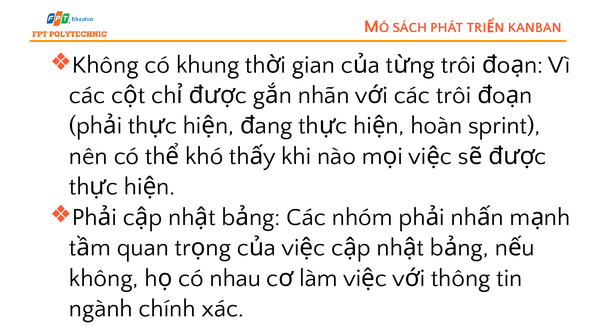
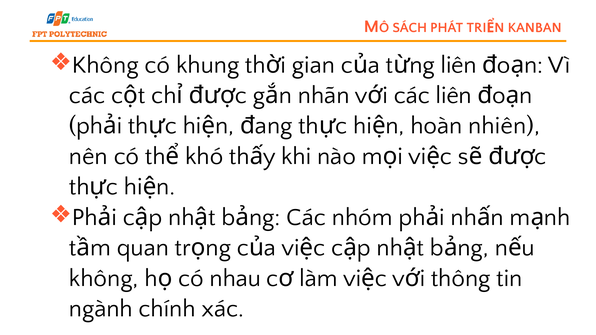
trôi: trôi -> liên (459, 65)
các trôi: trôi -> liên (454, 95)
sprint: sprint -> nhiên (504, 126)
